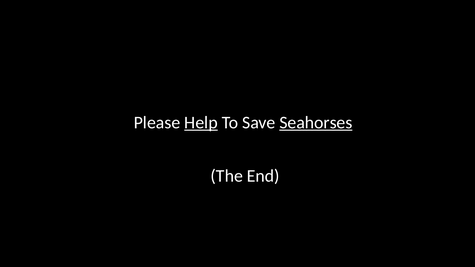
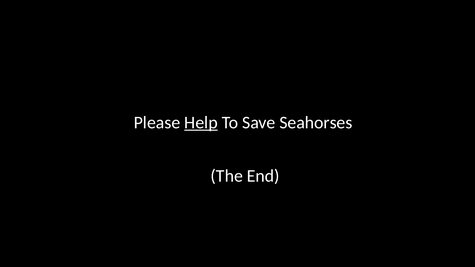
Seahorses underline: present -> none (316, 123)
